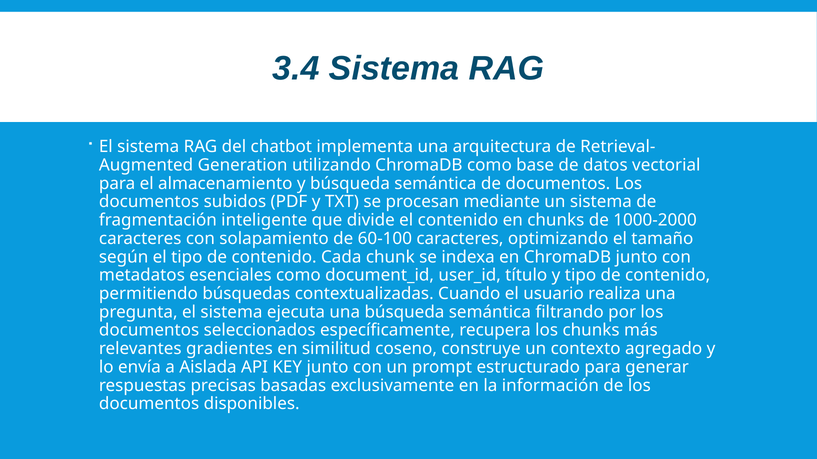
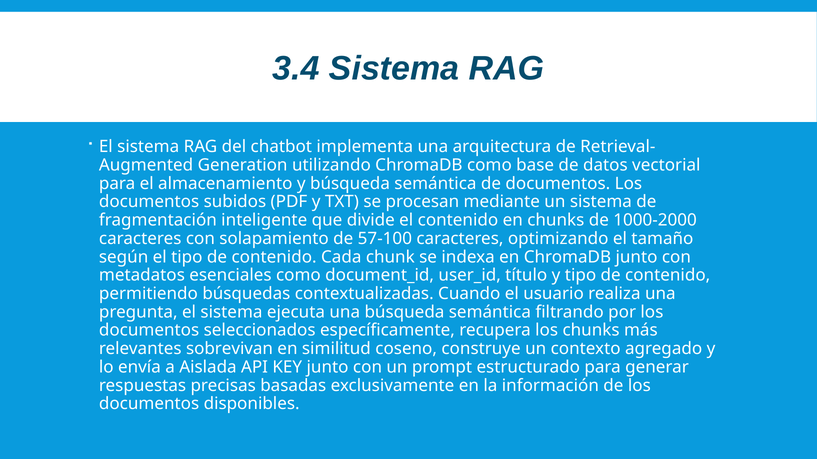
60-100: 60-100 -> 57-100 (385, 239)
gradientes: gradientes -> sobrevivan (230, 349)
